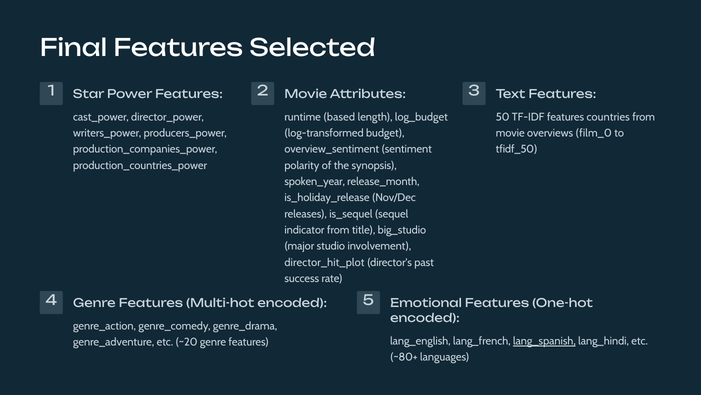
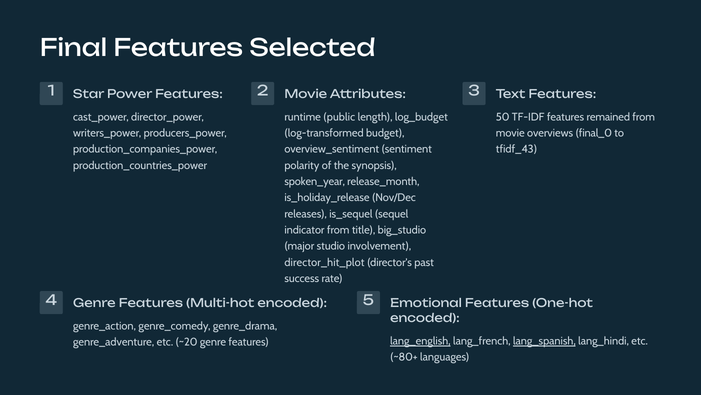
based: based -> public (339, 117)
countries: countries -> remained (608, 117)
film_0: film_0 -> final_0 (594, 133)
tfidf_50: tfidf_50 -> tfidf_43 (516, 149)
lang_english underline: none -> present (420, 341)
